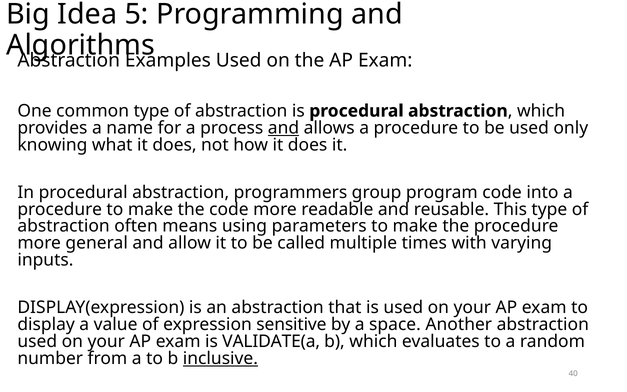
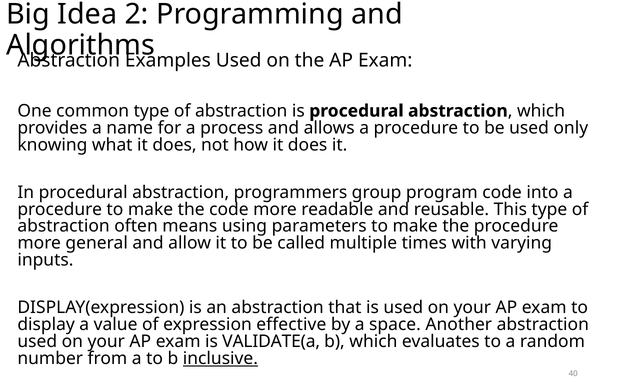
5: 5 -> 2 (137, 14)
and underline: present -> none (284, 128)
sensitive: sensitive -> effective (291, 324)
